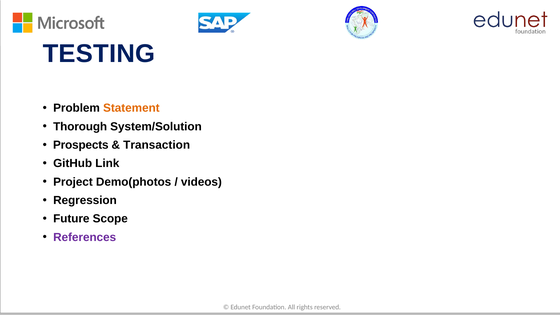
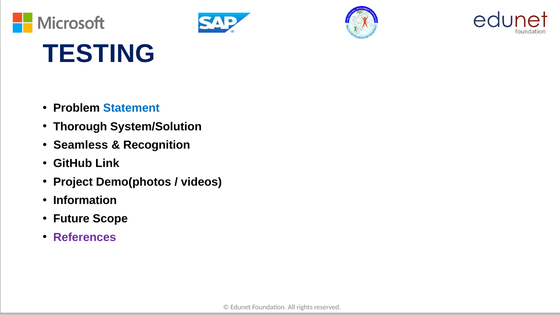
Statement colour: orange -> blue (131, 108)
Prospects: Prospects -> Seamless (81, 145)
Transaction: Transaction -> Recognition (157, 145)
Regression: Regression -> Information (85, 200)
